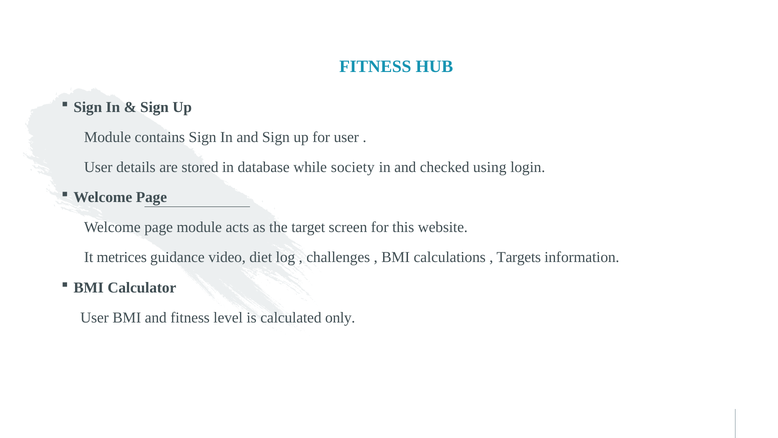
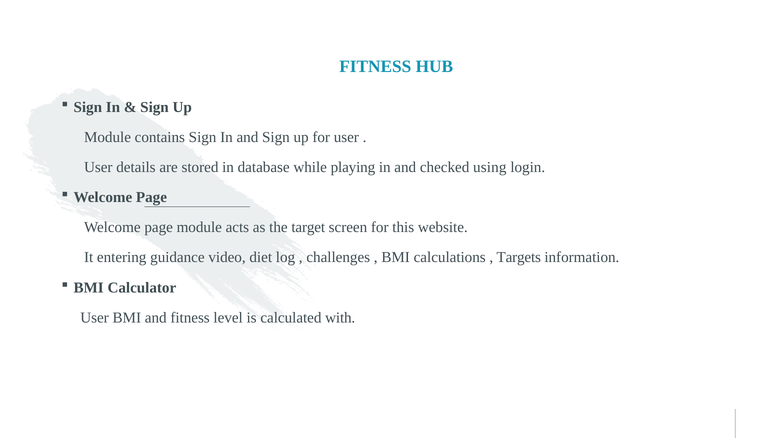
society: society -> playing (353, 167)
metrices: metrices -> entering (122, 257)
only: only -> with (340, 317)
